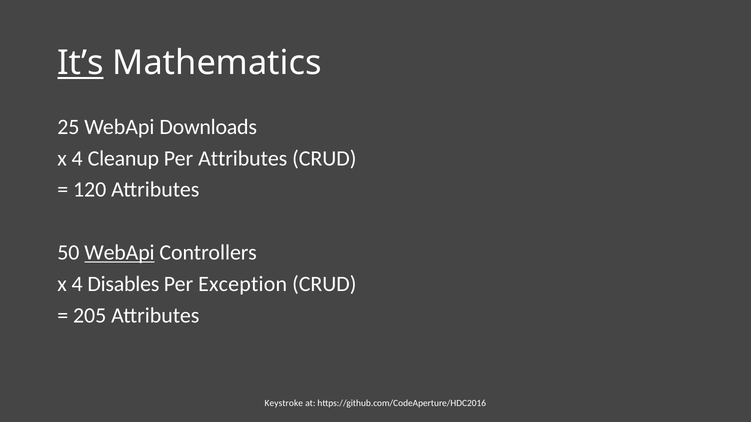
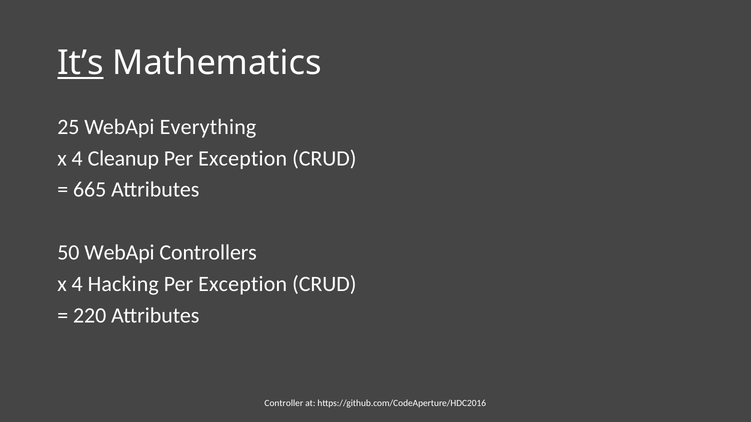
Downloads: Downloads -> Everything (208, 127)
Attributes: Attributes -> Exception (243, 158)
120: 120 -> 665 (90, 190)
WebApi underline: present -> none (119, 253)
Disables: Disables -> Hacking (123, 284)
205: 205 -> 220 (90, 316)
Keystroke: Keystroke -> Controller (284, 403)
